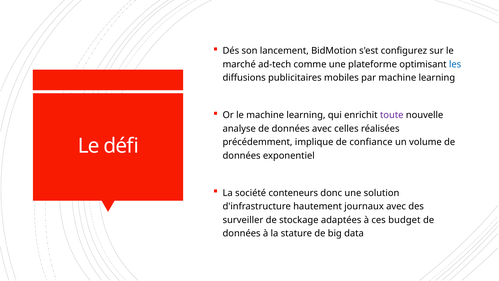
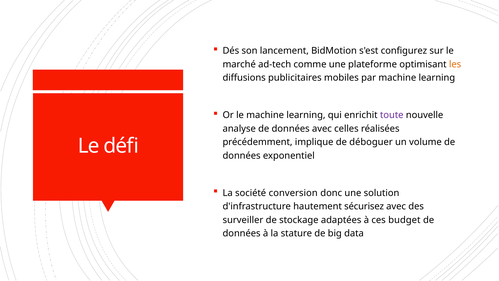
les colour: blue -> orange (455, 64)
confiance: confiance -> déboguer (371, 142)
conteneurs: conteneurs -> conversion (293, 193)
journaux: journaux -> sécurisez (364, 206)
